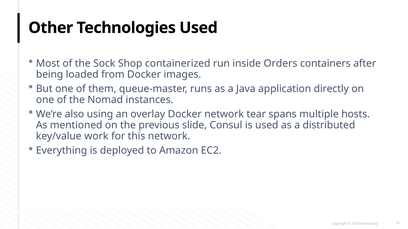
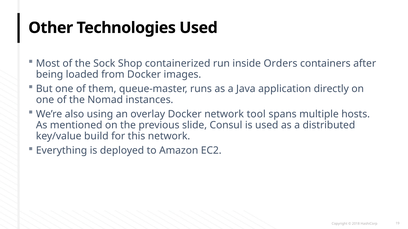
tear: tear -> tool (256, 114)
work: work -> build (96, 136)
